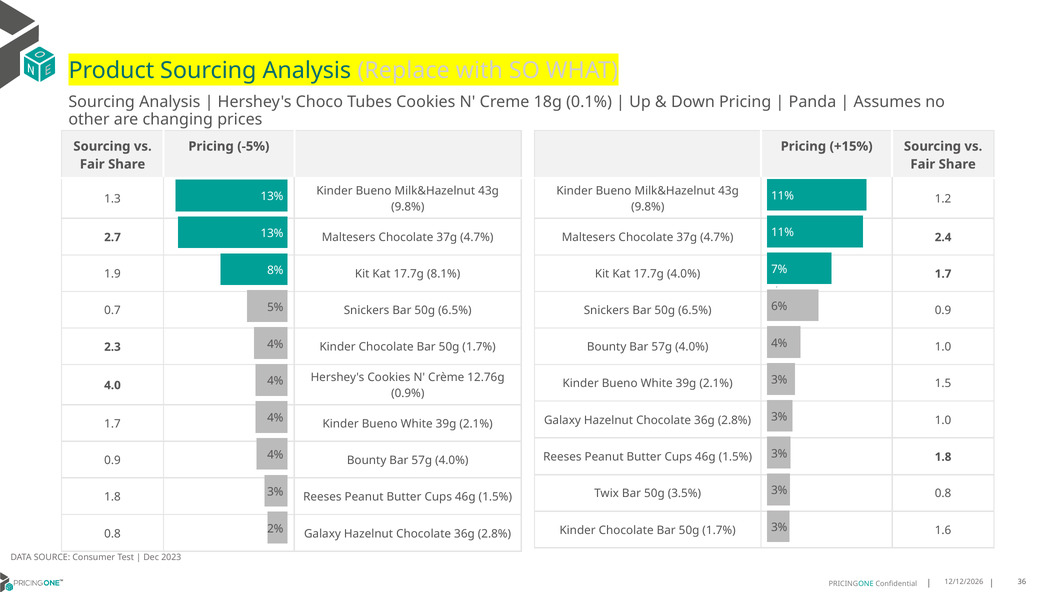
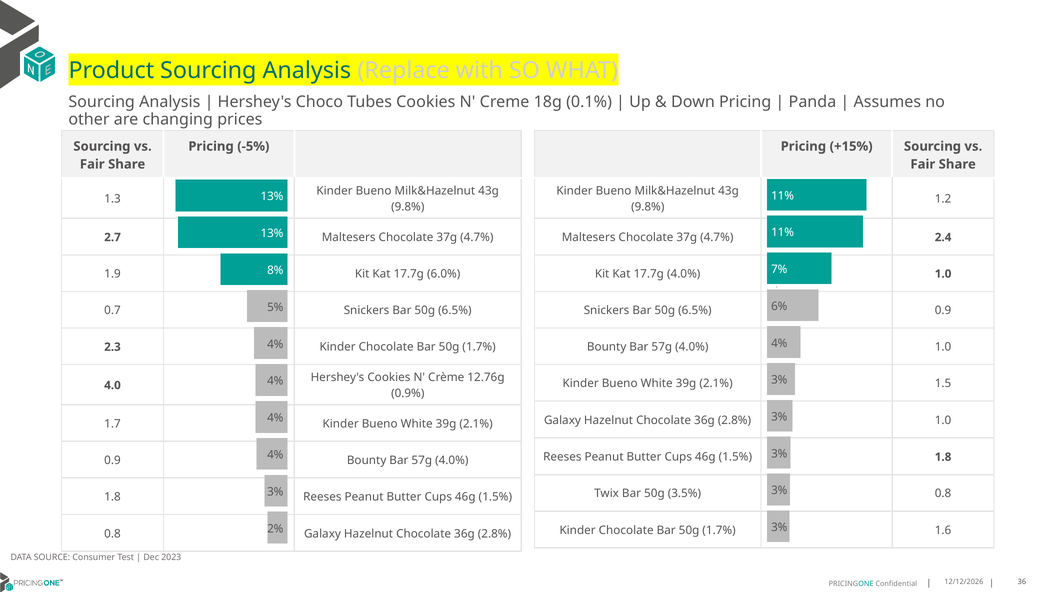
8.1%: 8.1% -> 6.0% (444, 274)
17.7g 4.0% 1.7: 1.7 -> 1.0 (943, 274)
